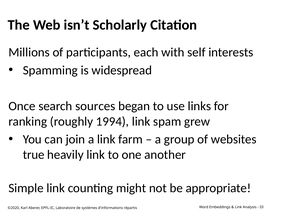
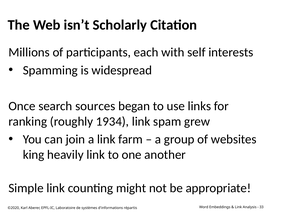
1994: 1994 -> 1934 (112, 121)
true: true -> king (34, 155)
